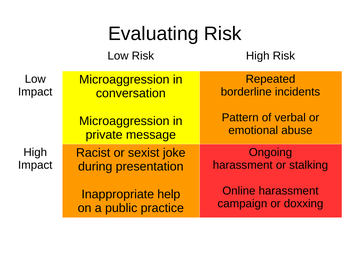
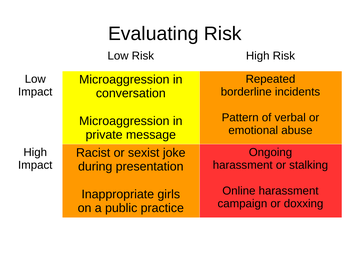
help: help -> girls (169, 194)
